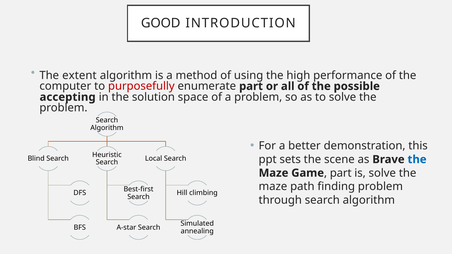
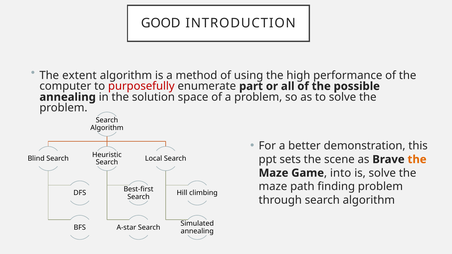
accepting: accepting -> annealing (68, 97)
the colour: blue -> orange (417, 160)
part: part -> into (341, 173)
